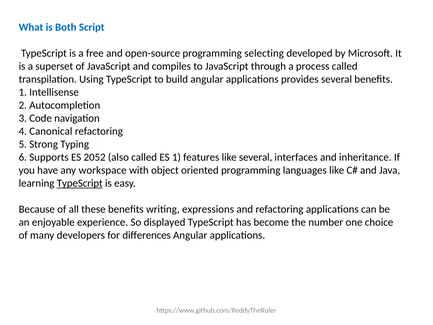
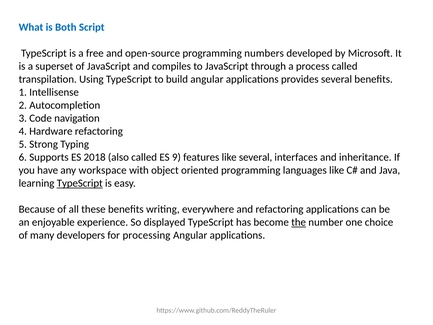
selecting: selecting -> numbers (264, 53)
Canonical: Canonical -> Hardware (51, 131)
2052: 2052 -> 2018 (95, 157)
ES 1: 1 -> 9 (176, 157)
expressions: expressions -> everywhere (208, 209)
the underline: none -> present (299, 222)
differences: differences -> processing (147, 235)
